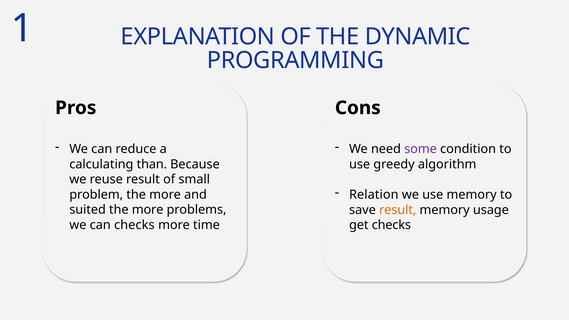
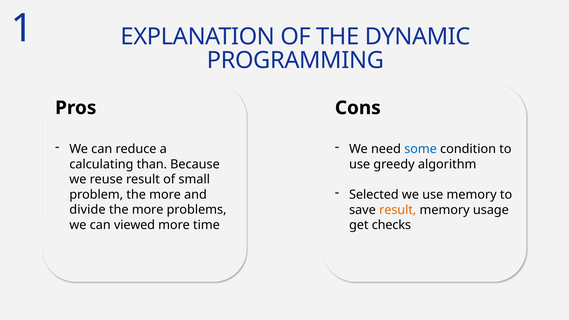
some colour: purple -> blue (421, 149)
Relation: Relation -> Selected (374, 195)
suited: suited -> divide (87, 210)
can checks: checks -> viewed (135, 225)
